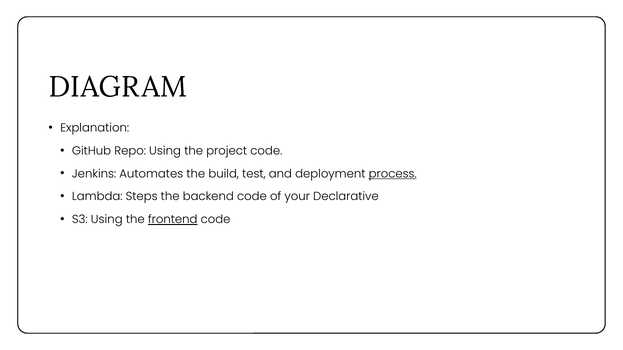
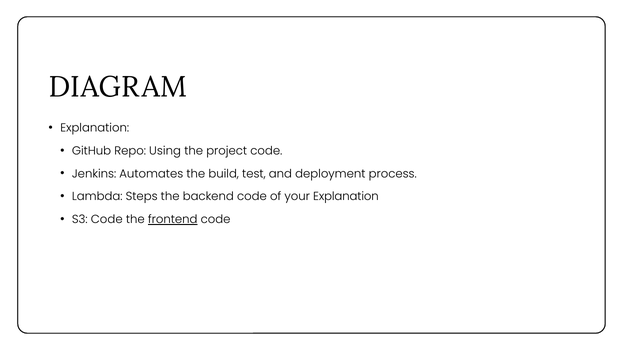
process underline: present -> none (393, 174)
your Declarative: Declarative -> Explanation (346, 197)
S3 Using: Using -> Code (107, 220)
